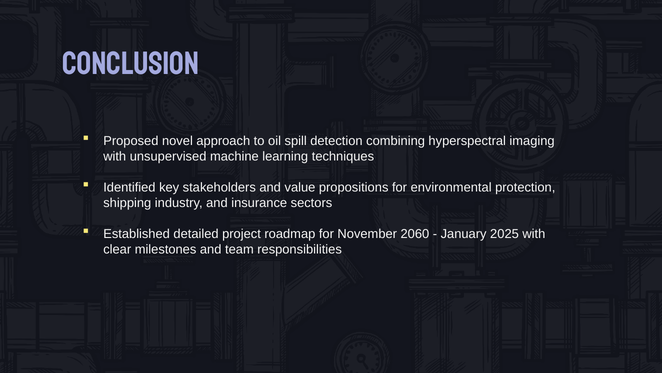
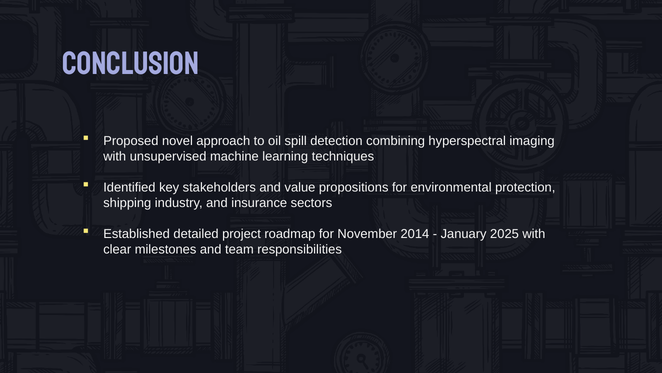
2060: 2060 -> 2014 (415, 233)
